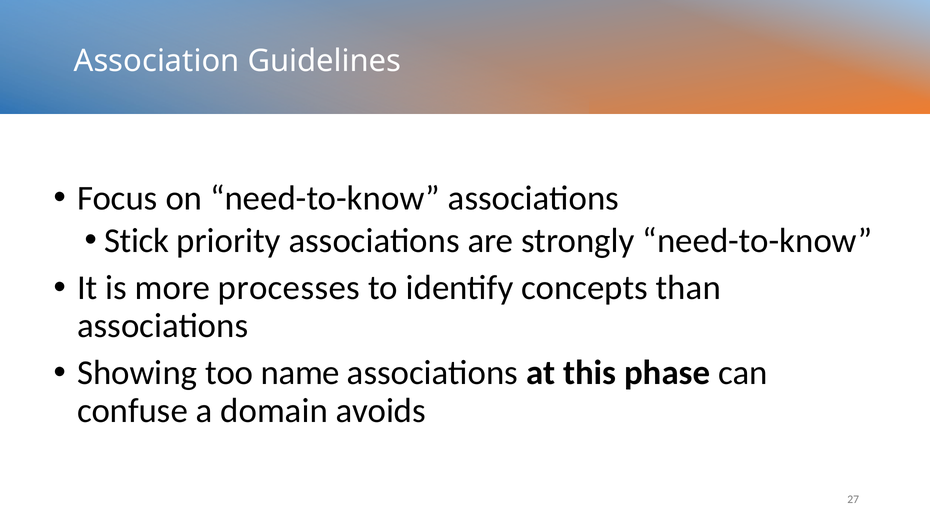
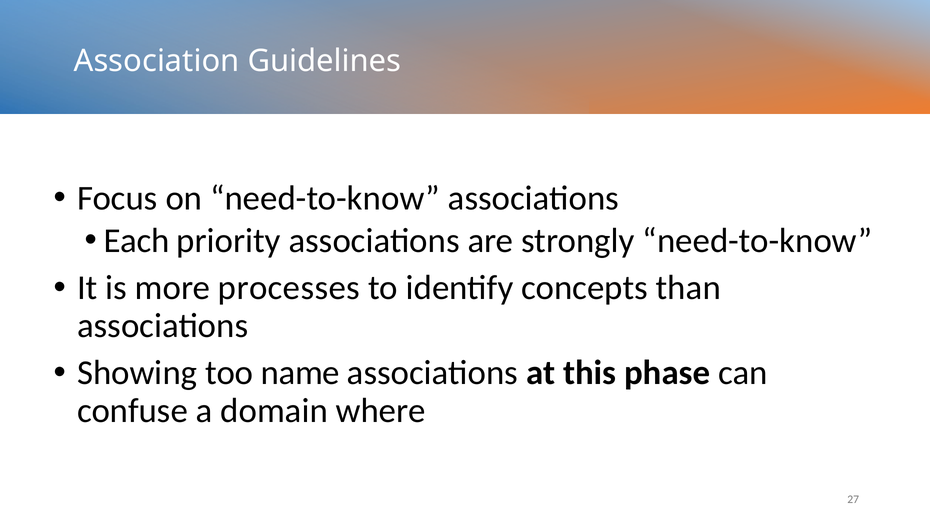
Stick: Stick -> Each (137, 241)
avoids: avoids -> where (381, 411)
